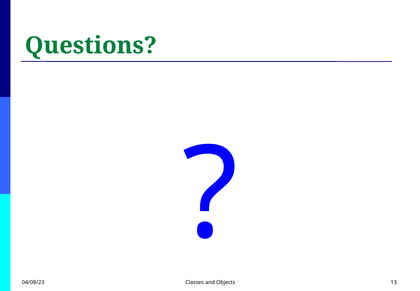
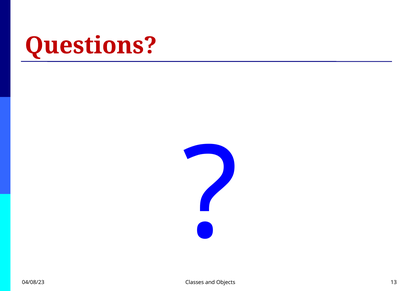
Questions colour: green -> red (91, 45)
